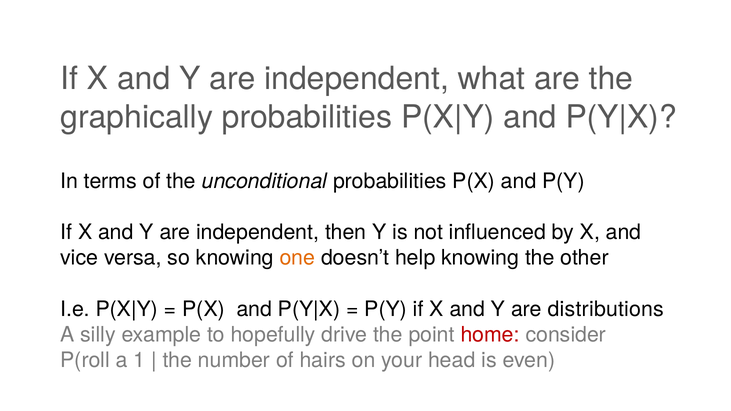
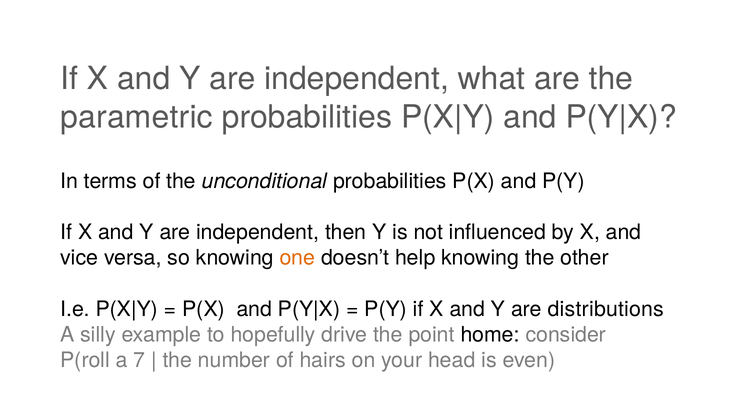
graphically: graphically -> parametric (137, 117)
home colour: red -> black (490, 335)
1: 1 -> 7 (139, 360)
